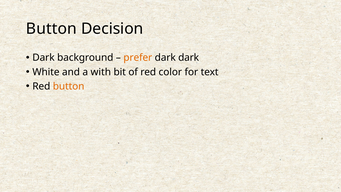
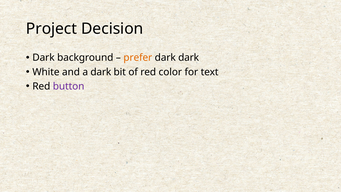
Button: Button -> Project (52, 29)
a with: with -> dark (101, 72)
button colour: orange -> purple (69, 86)
